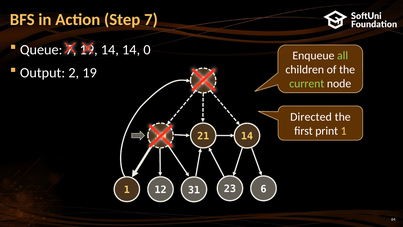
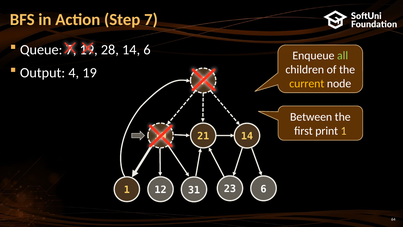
14: 14 -> 28 (110, 50)
14 0: 0 -> 6 (147, 50)
2: 2 -> 4 (74, 73)
current colour: light green -> yellow (307, 84)
Directed: Directed -> Between (311, 117)
